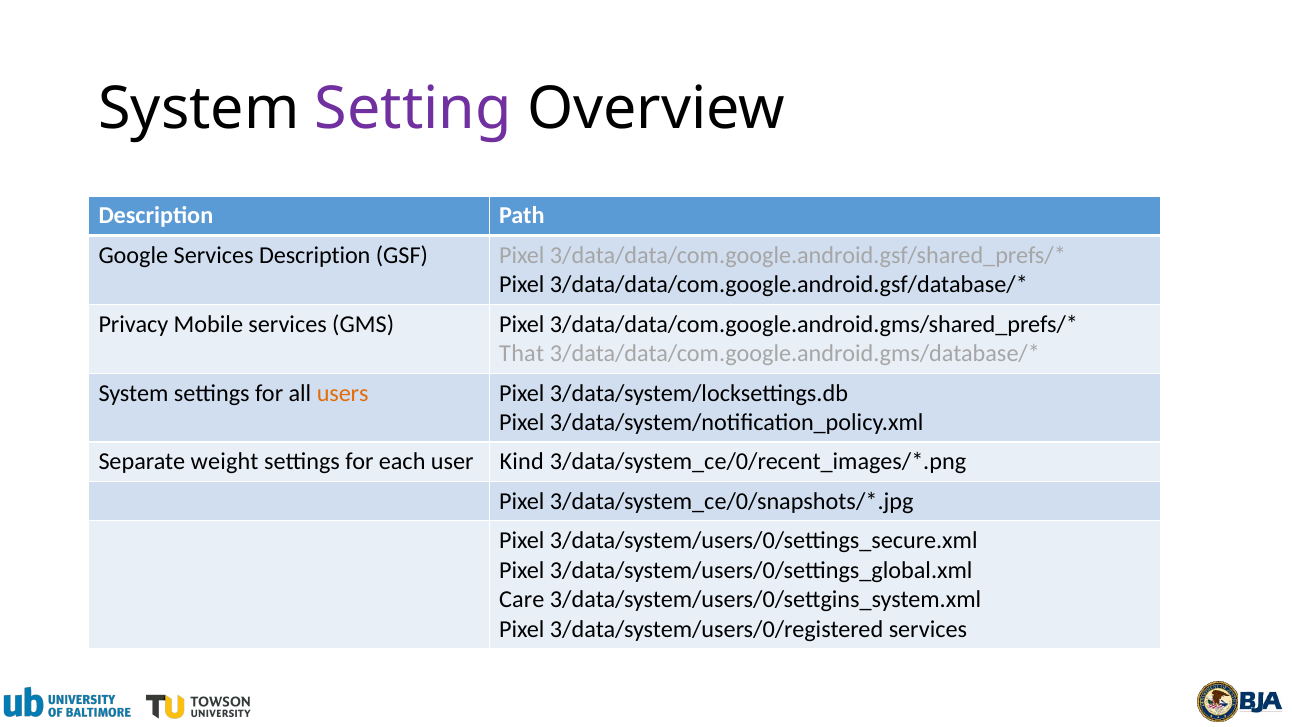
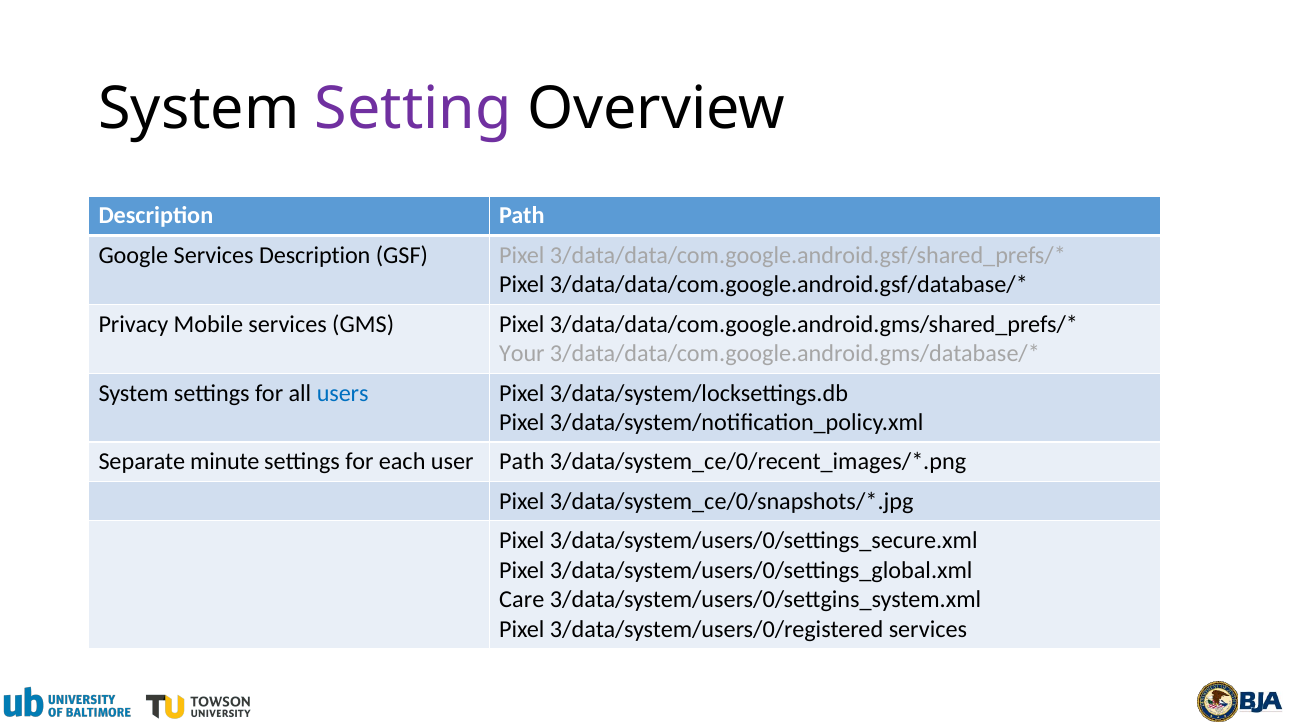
That: That -> Your (522, 354)
users colour: orange -> blue (343, 393)
weight: weight -> minute (225, 462)
user Kind: Kind -> Path (522, 462)
